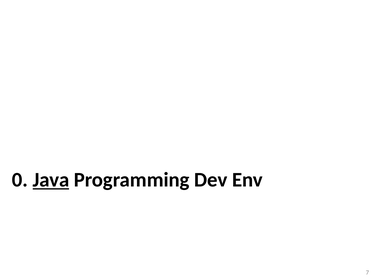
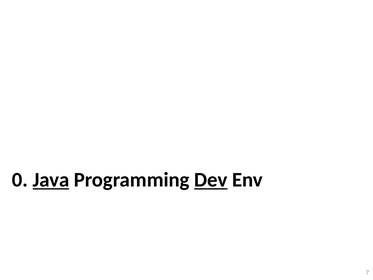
Dev underline: none -> present (211, 180)
